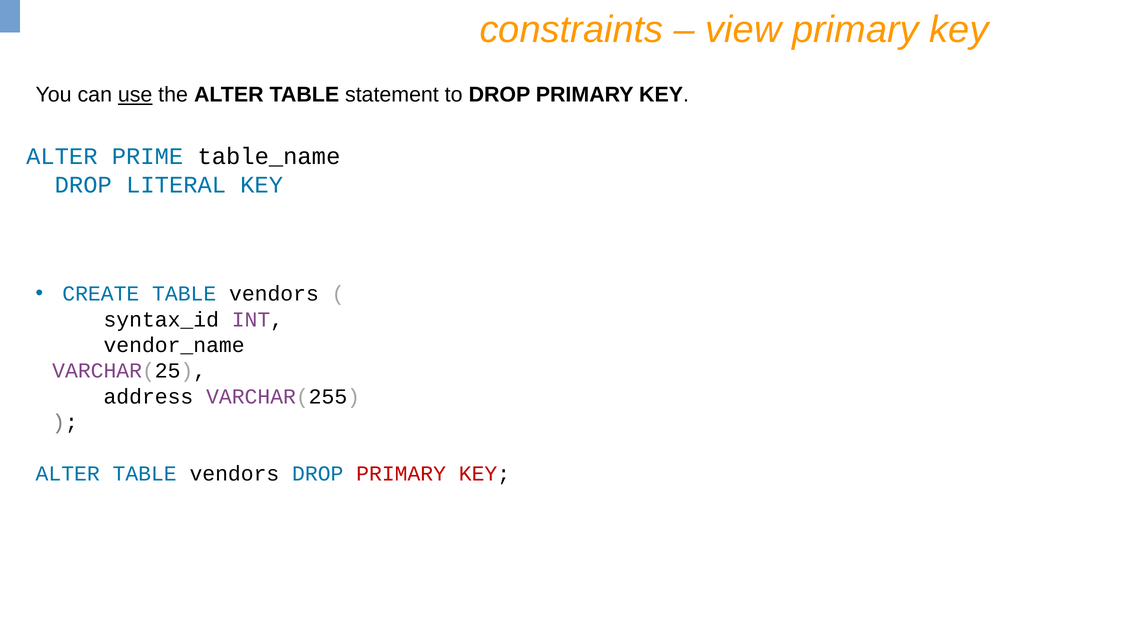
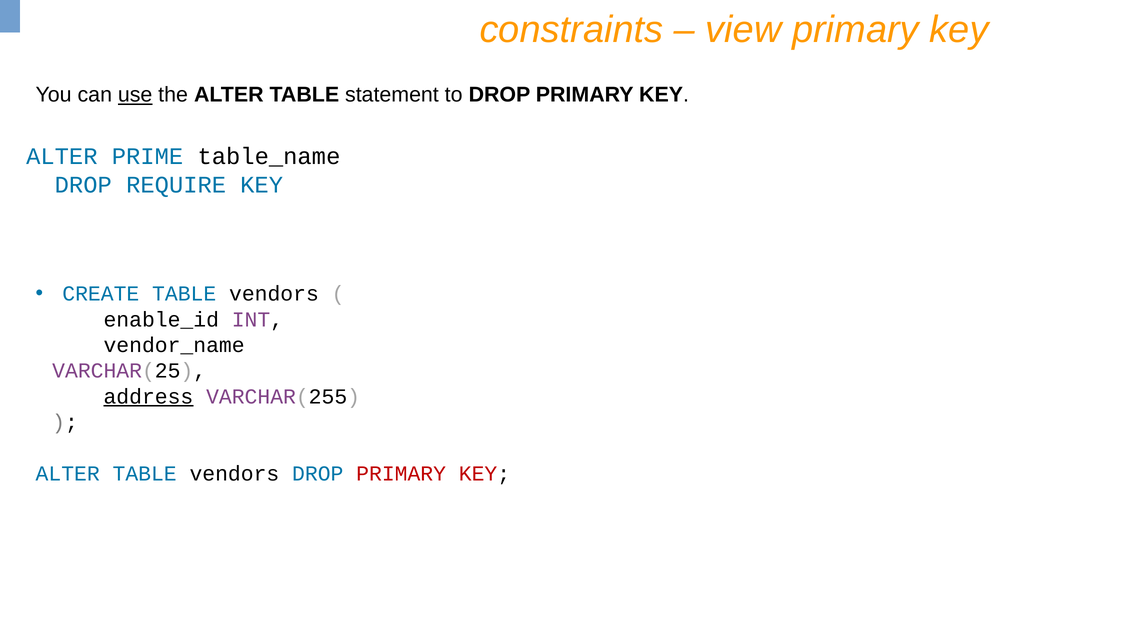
LITERAL: LITERAL -> REQUIRE (176, 185)
syntax_id: syntax_id -> enable_id (161, 320)
address underline: none -> present (148, 397)
